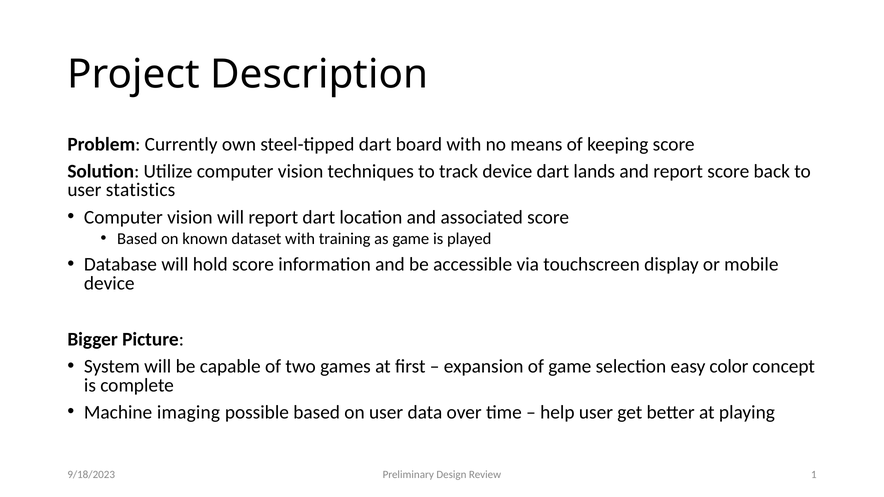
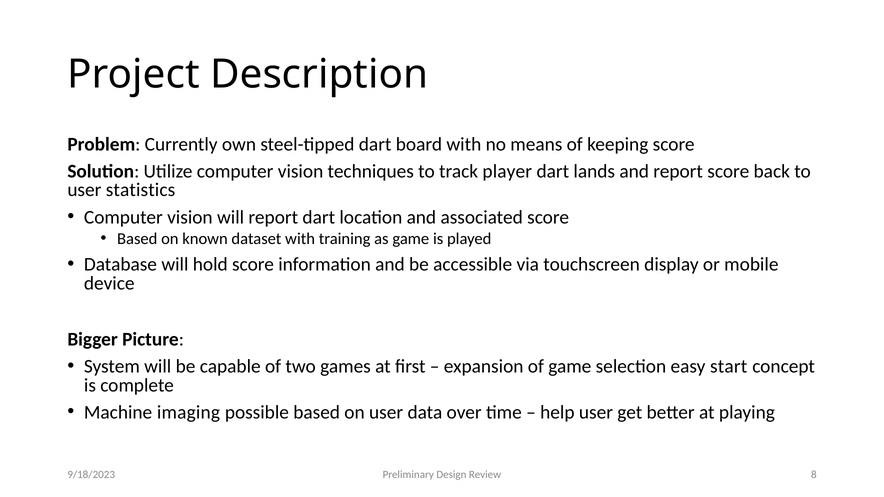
track device: device -> player (507, 171)
color: color -> start (729, 367)
1: 1 -> 8 (814, 475)
